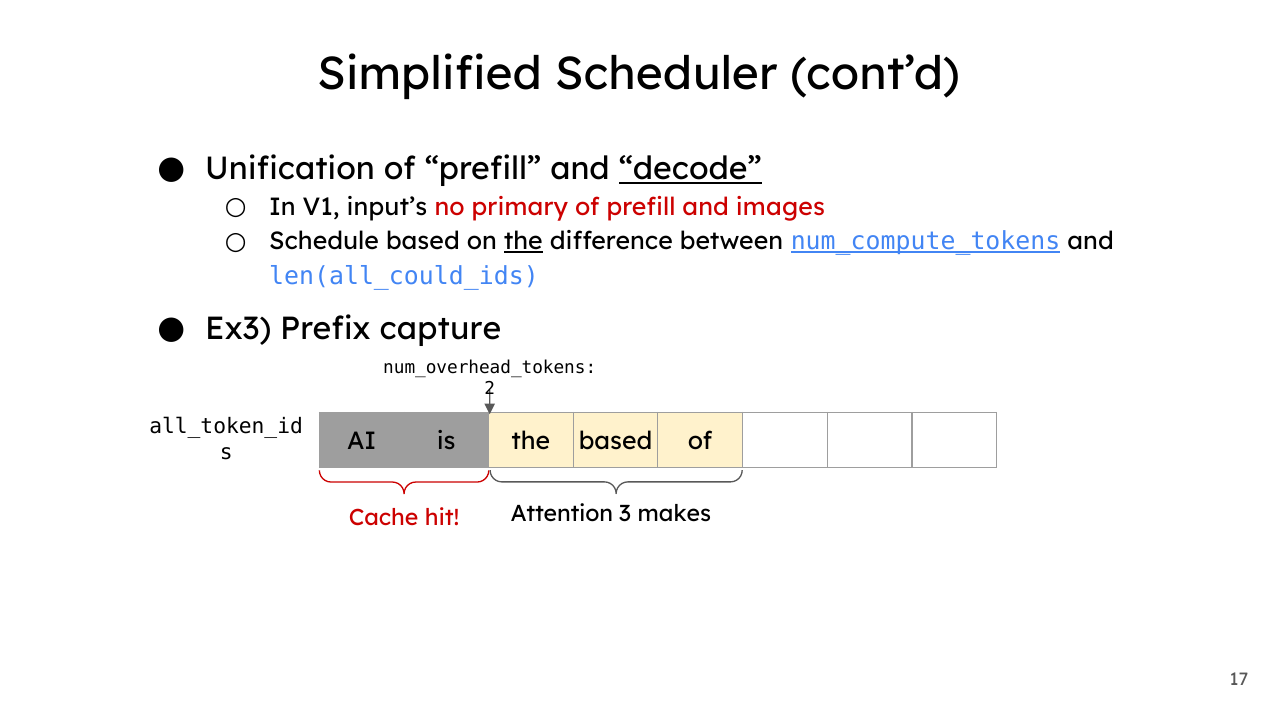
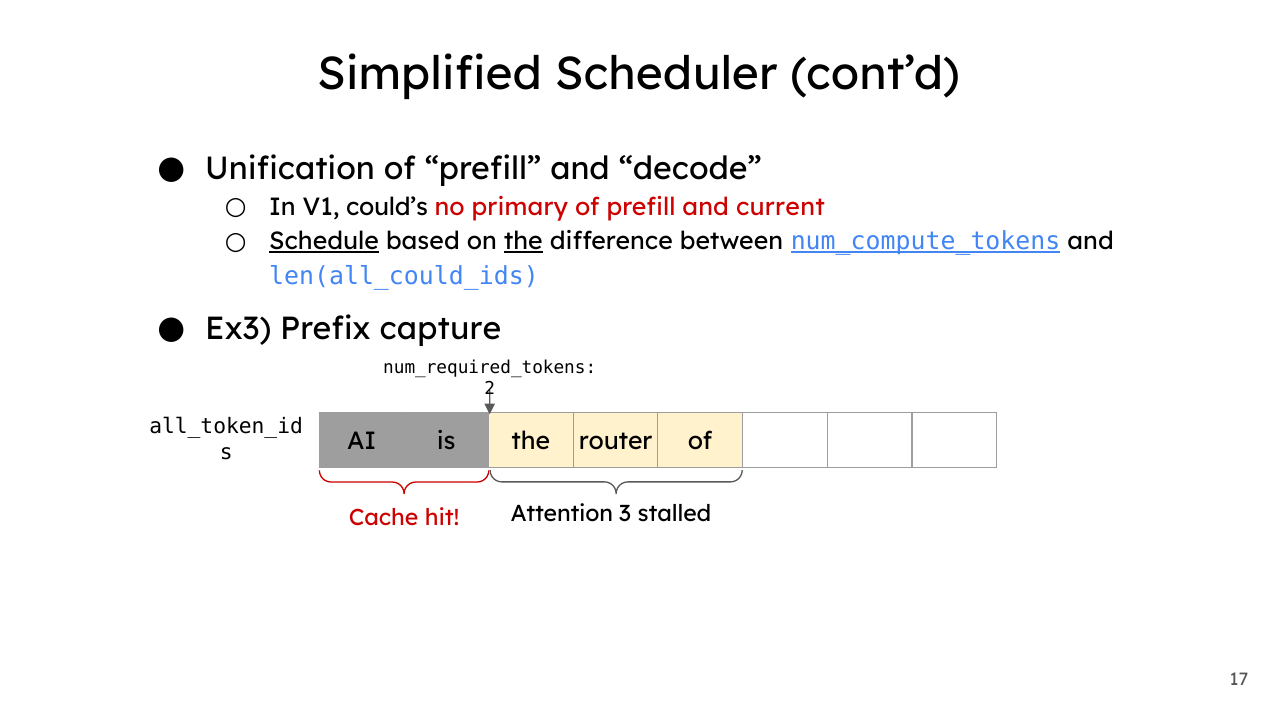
decode underline: present -> none (690, 169)
input’s: input’s -> could’s (387, 207)
images: images -> current (780, 207)
Schedule underline: none -> present (324, 242)
num_overhead_tokens: num_overhead_tokens -> num_required_tokens (490, 368)
the based: based -> router (616, 441)
makes: makes -> stalled (674, 514)
